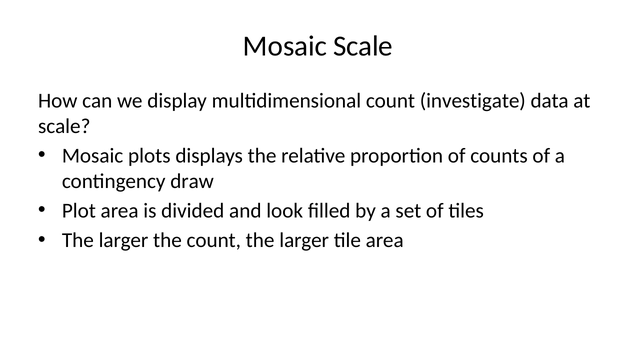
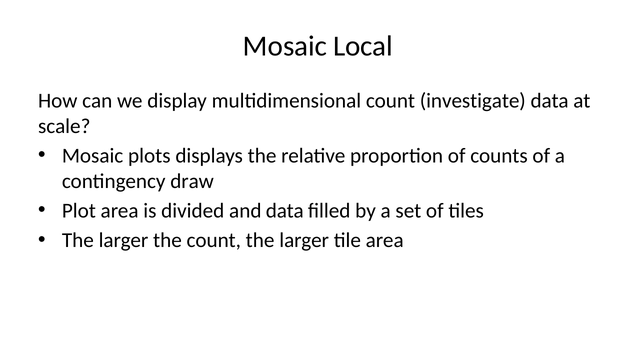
Mosaic Scale: Scale -> Local (363, 46)
and look: look -> data (285, 211)
